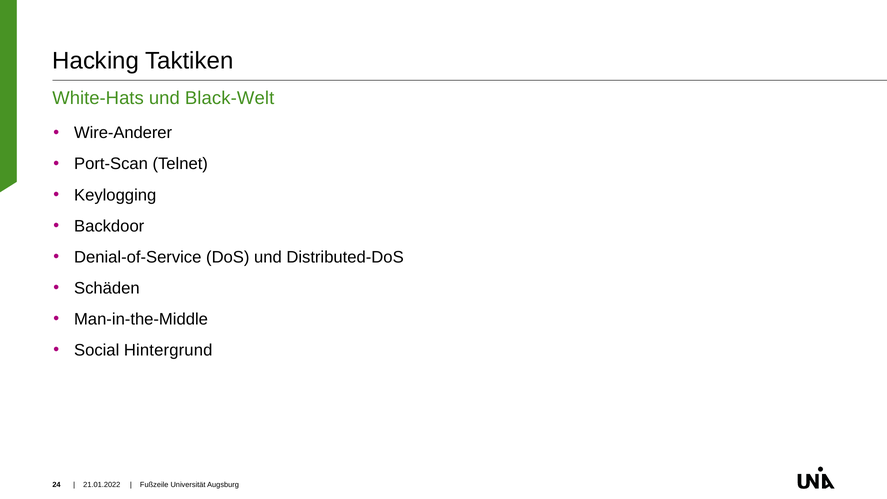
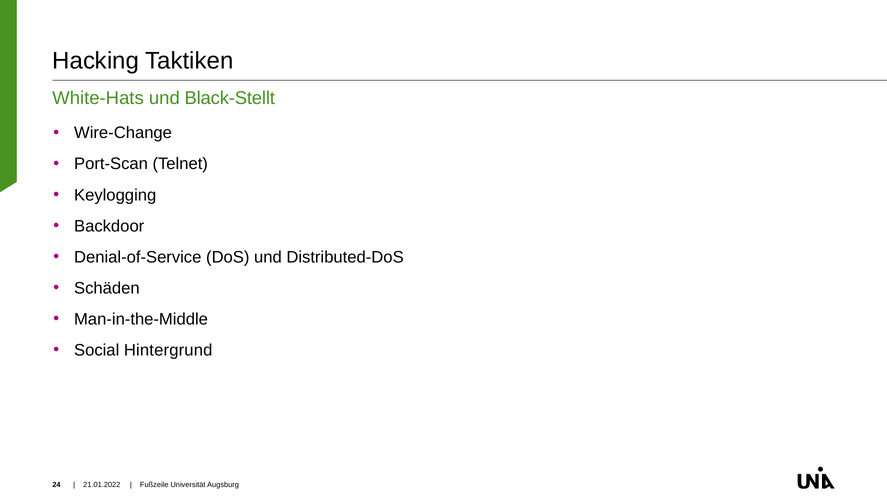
Black-Welt: Black-Welt -> Black-Stellt (230, 98)
Wire-Anderer: Wire-Anderer -> Wire-Change (123, 133)
